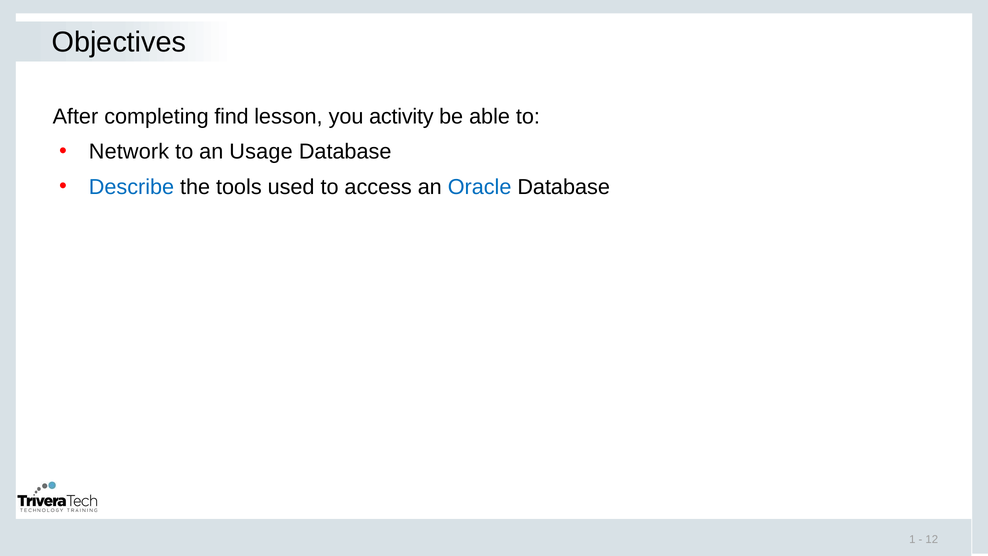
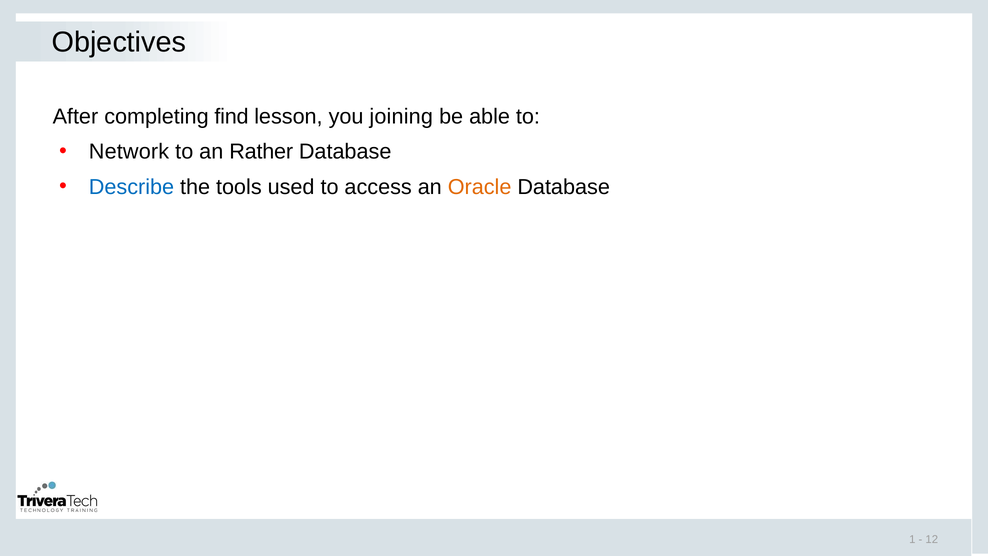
activity: activity -> joining (401, 117)
Usage: Usage -> Rather (261, 152)
Oracle colour: blue -> orange (480, 187)
